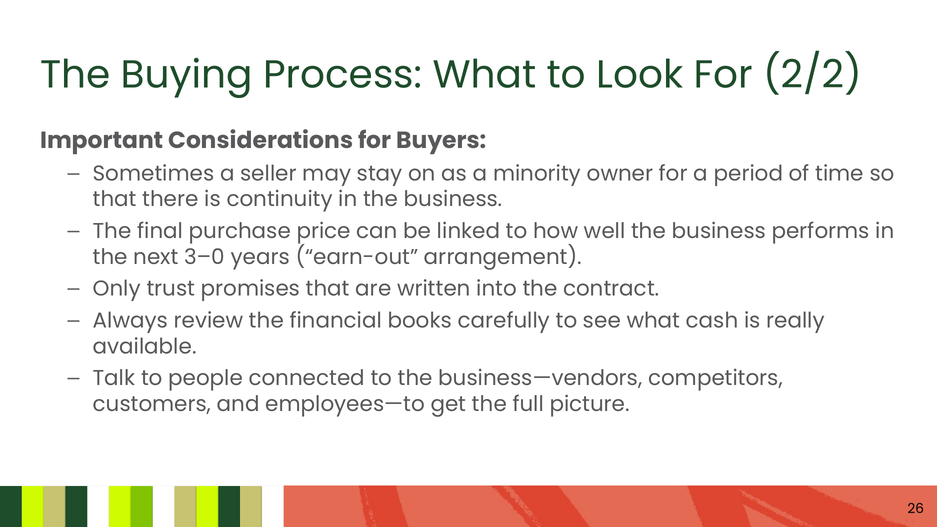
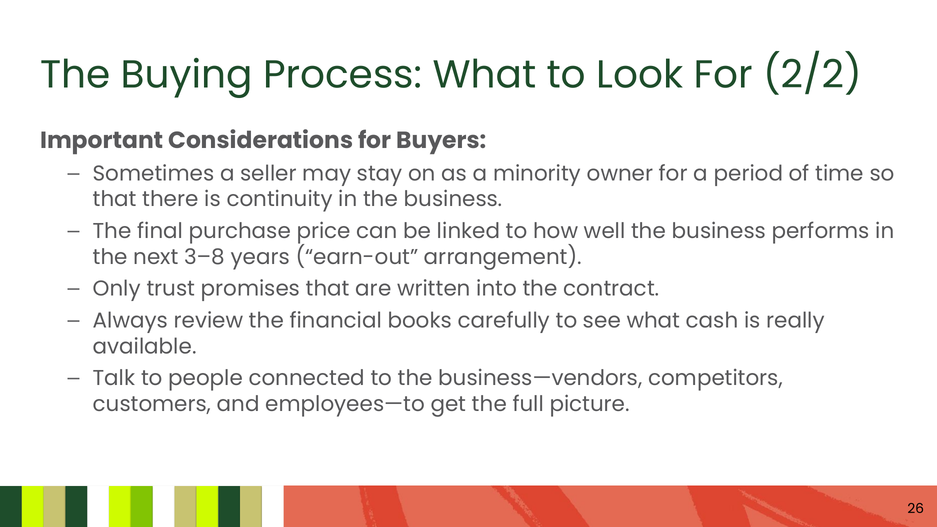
3–0: 3–0 -> 3–8 (205, 257)
